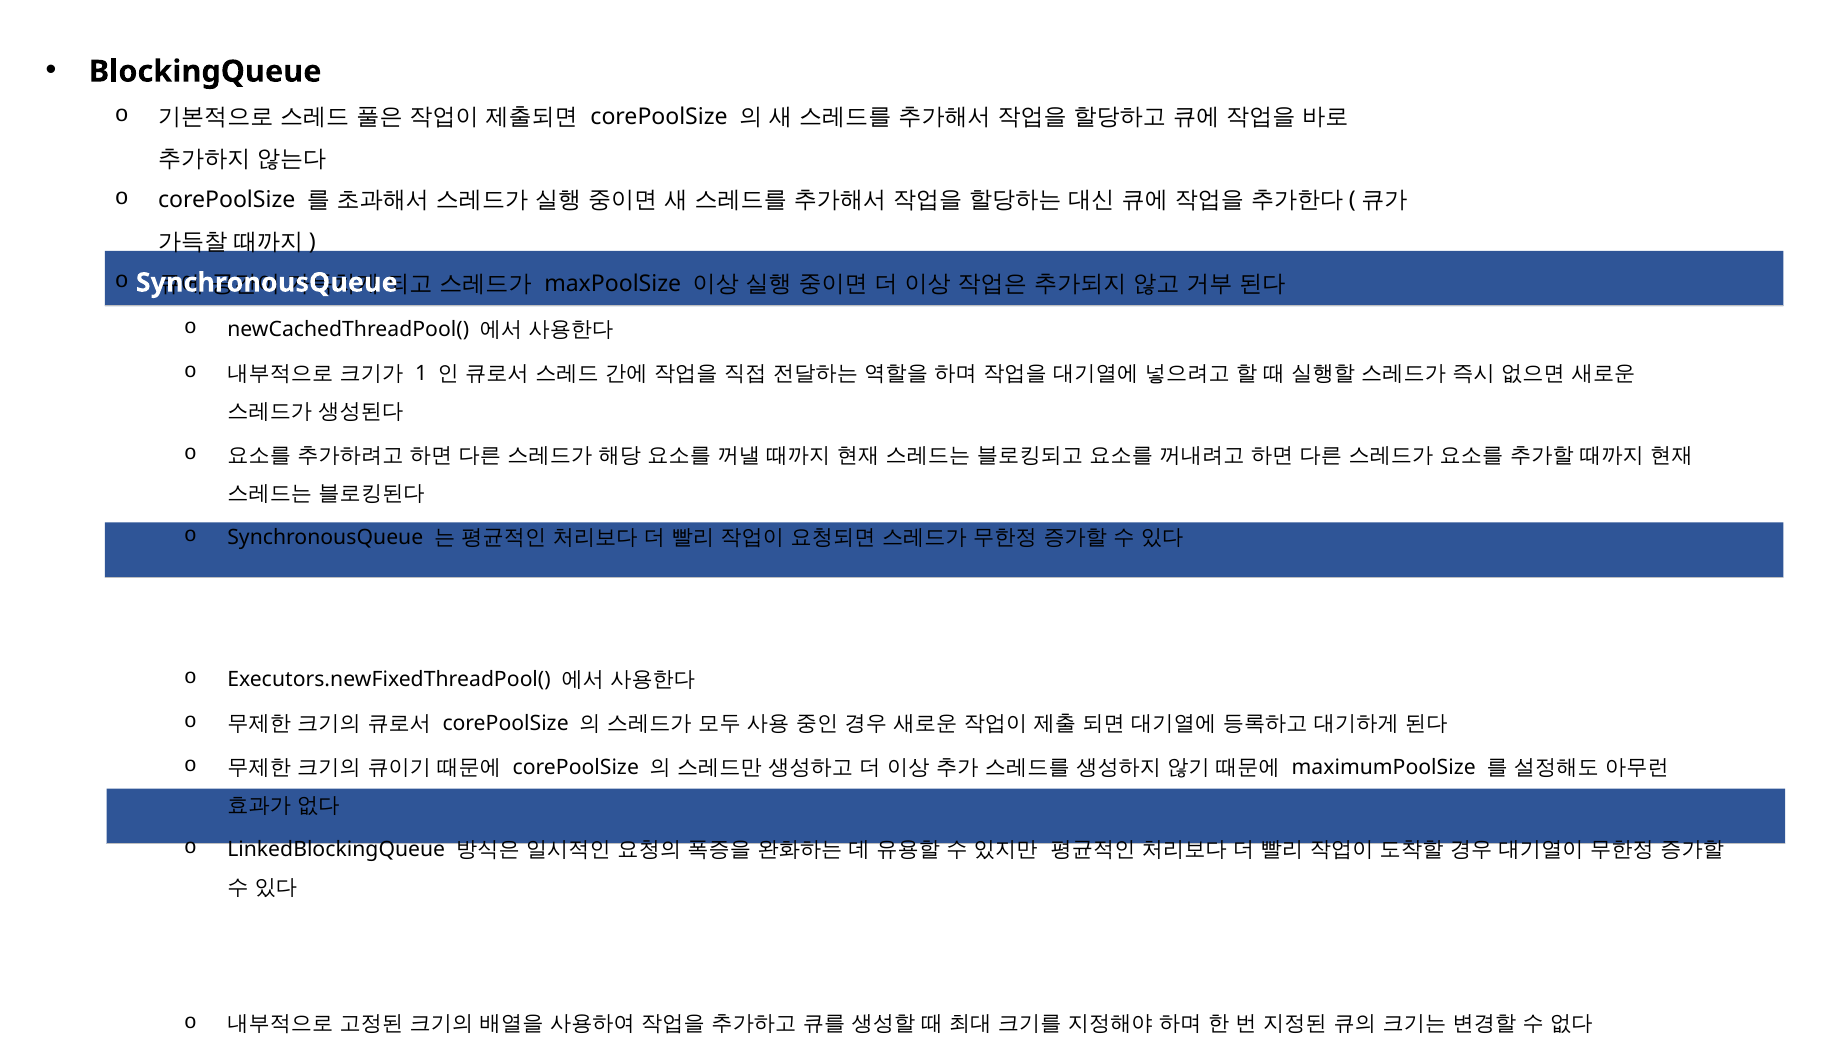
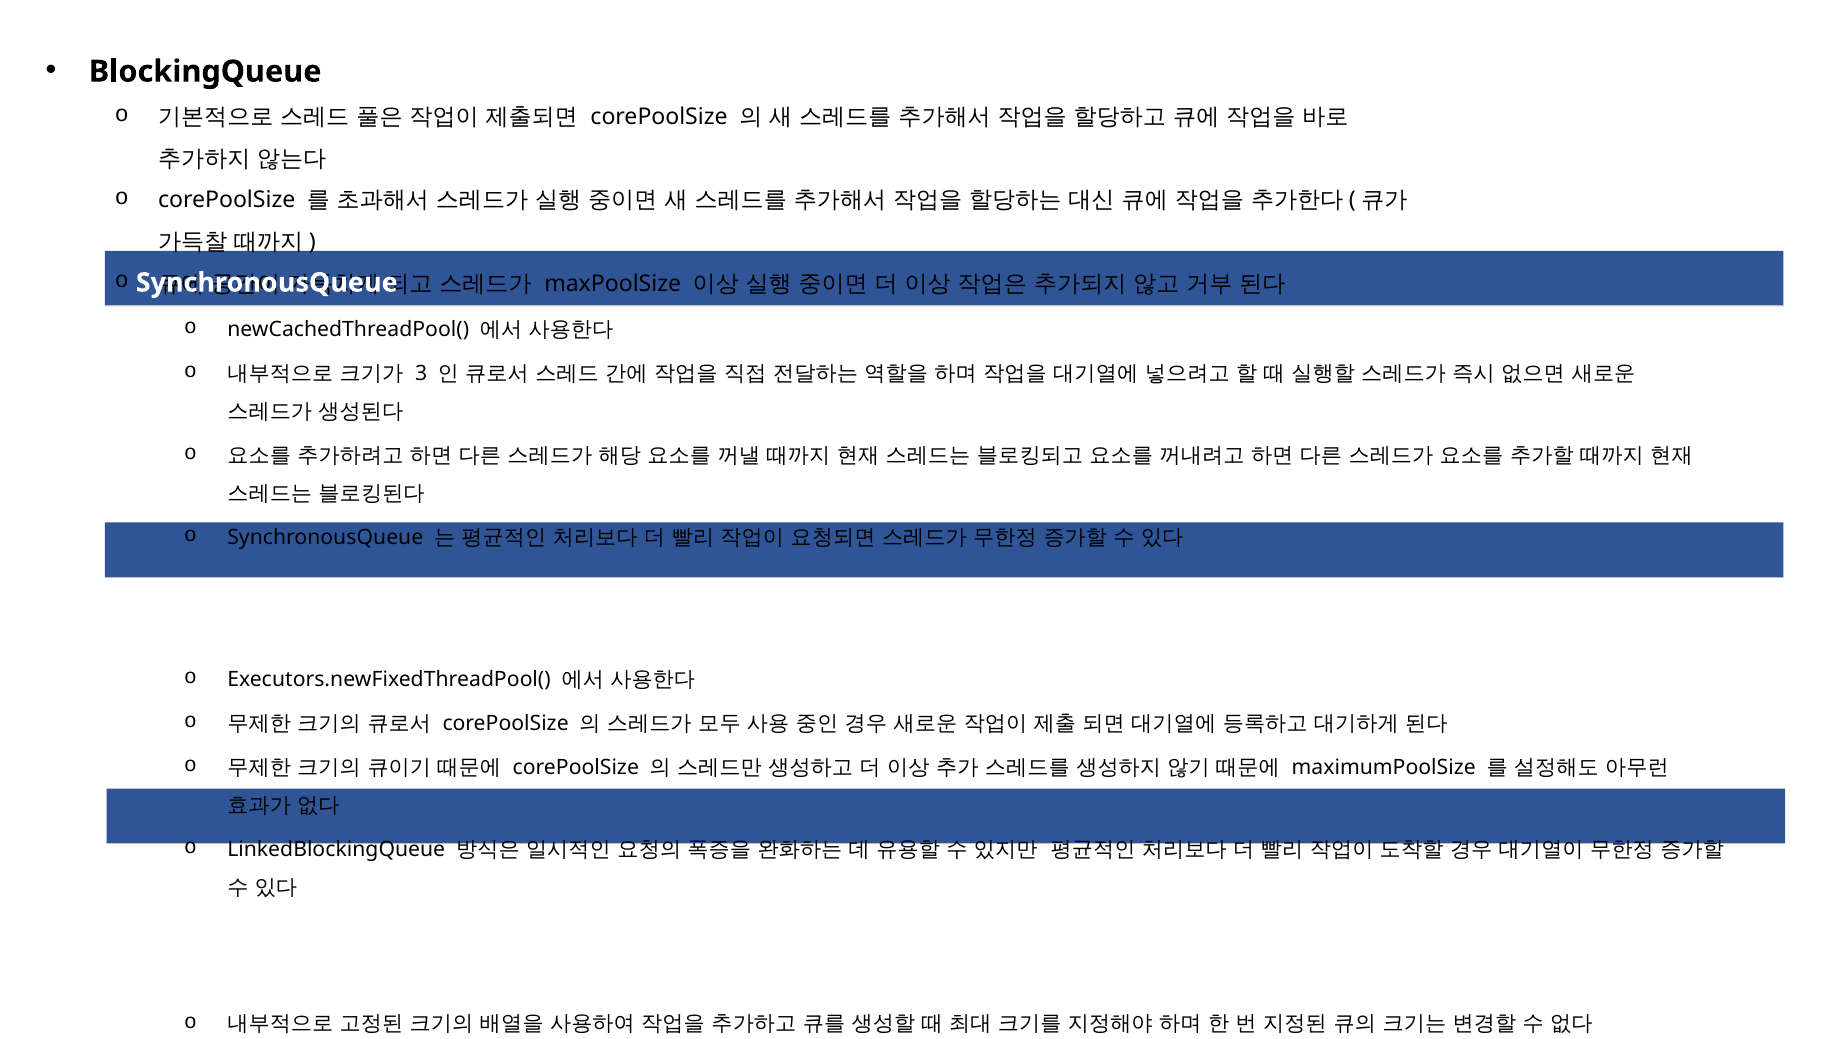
1: 1 -> 3 (421, 374)
